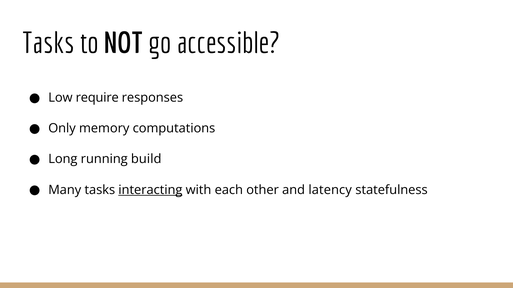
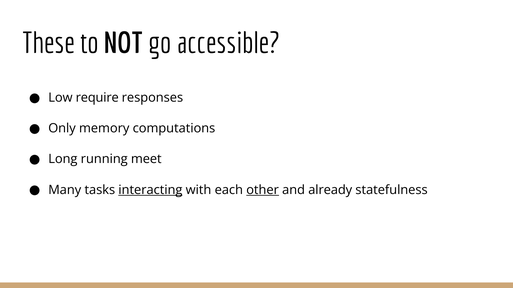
Tasks: Tasks -> These (49, 43)
build: build -> meet (146, 159)
other underline: none -> present (263, 190)
latency: latency -> already (330, 190)
